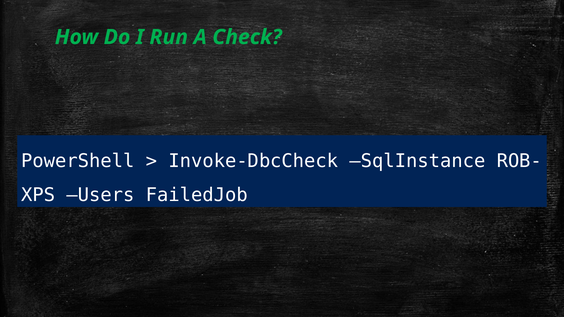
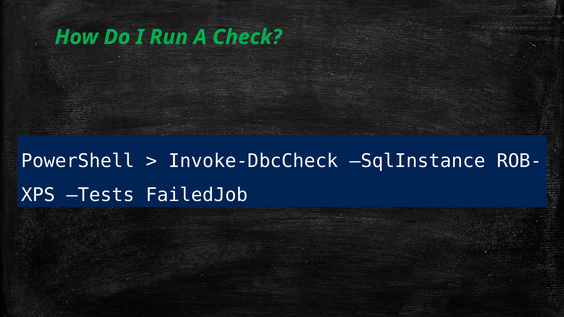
Users: Users -> Tests (101, 195)
